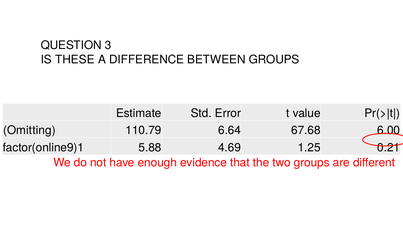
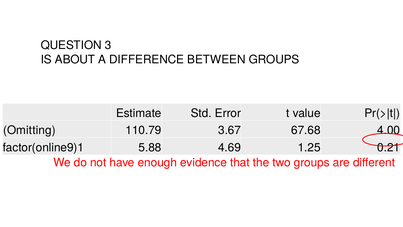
THESE: THESE -> ABOUT (75, 59)
6.64: 6.64 -> 3.67 (230, 130)
6.00: 6.00 -> 4.00 (389, 130)
